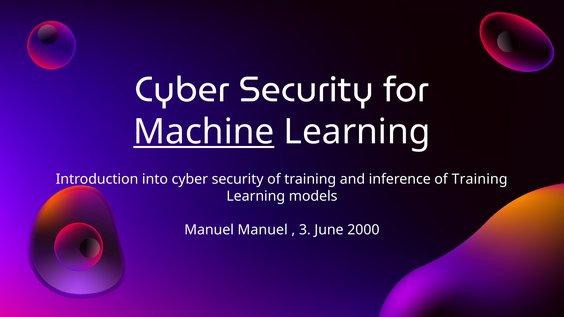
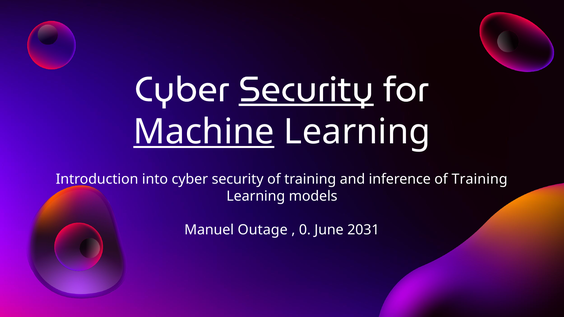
Security underline: none -> present (306, 90)
Manuel Manuel: Manuel -> Outage (263, 230)
3: 3 -> 0 (305, 230)
2000: 2000 -> 2031 (363, 230)
